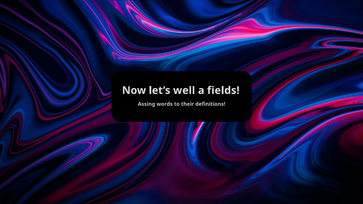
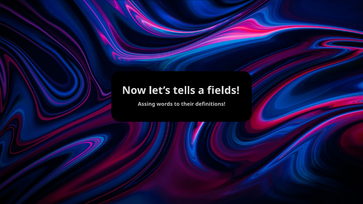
well: well -> tells (184, 91)
